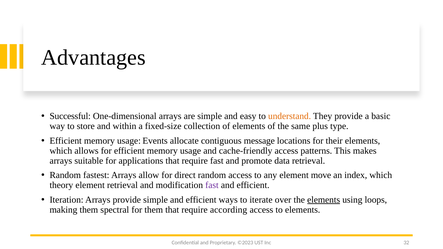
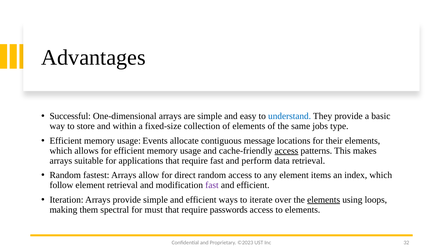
understand colour: orange -> blue (290, 116)
plus: plus -> jobs (320, 126)
access underline: none -> present (286, 151)
promote: promote -> perform (257, 161)
move: move -> items (321, 175)
theory: theory -> follow (61, 185)
for them: them -> must (154, 210)
according: according -> passwords (229, 210)
